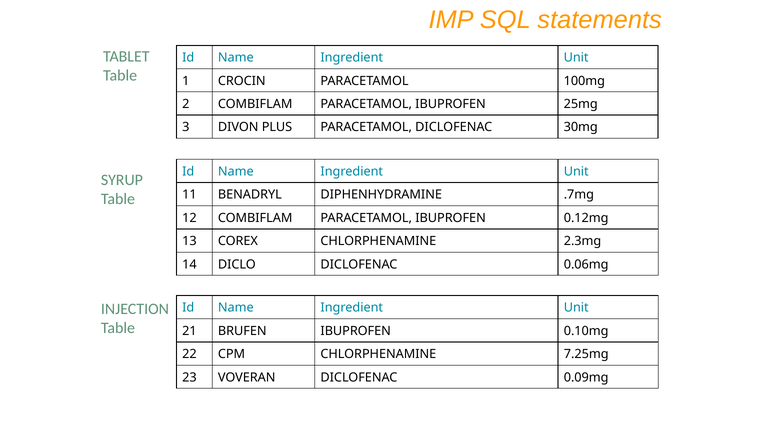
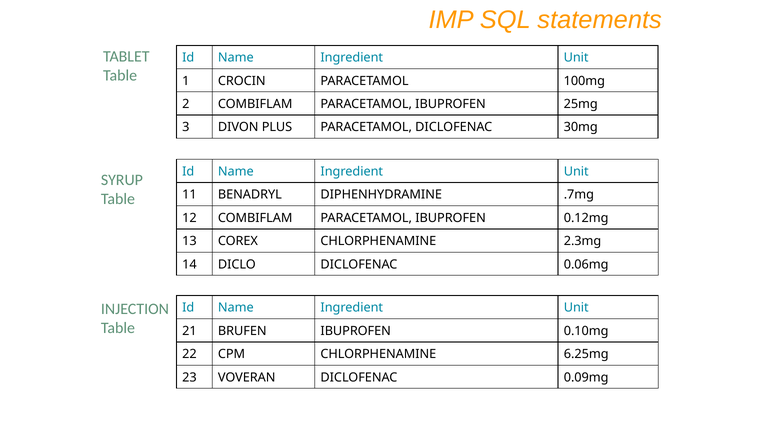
7.25mg: 7.25mg -> 6.25mg (586, 354)
